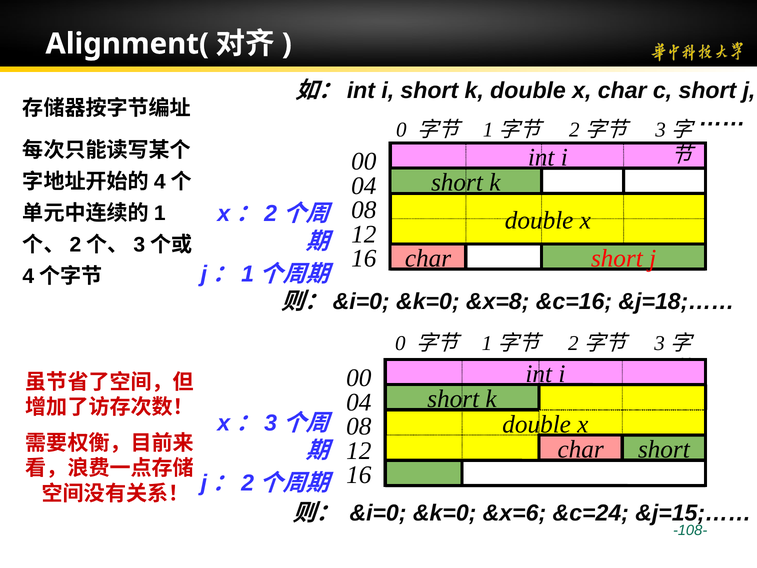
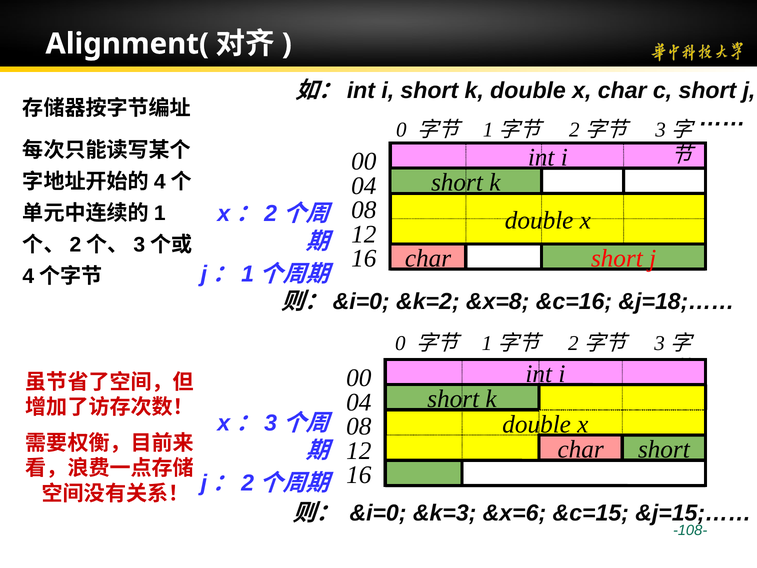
&k=0: &k=0 -> &k=2 (428, 301)
&i=0 &k=0: &k=0 -> &k=3 (445, 513)
&c=24: &c=24 -> &c=15 (591, 513)
